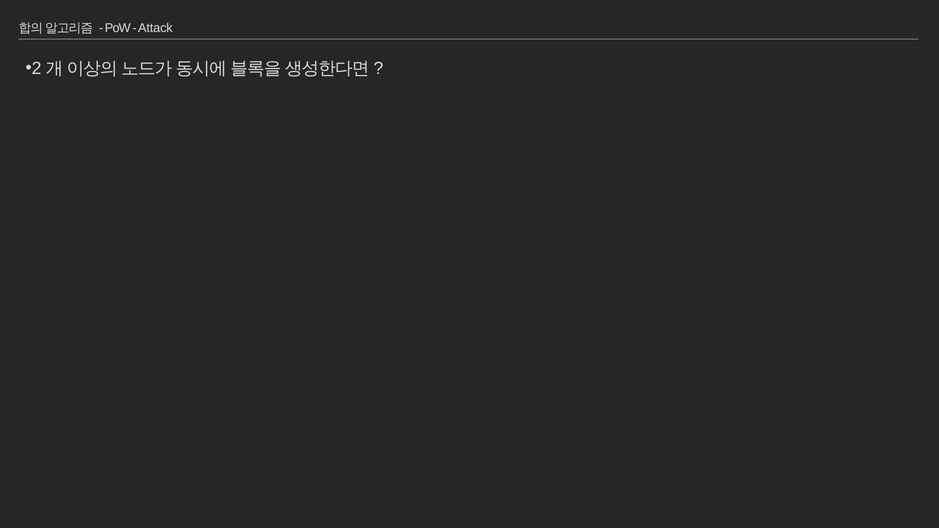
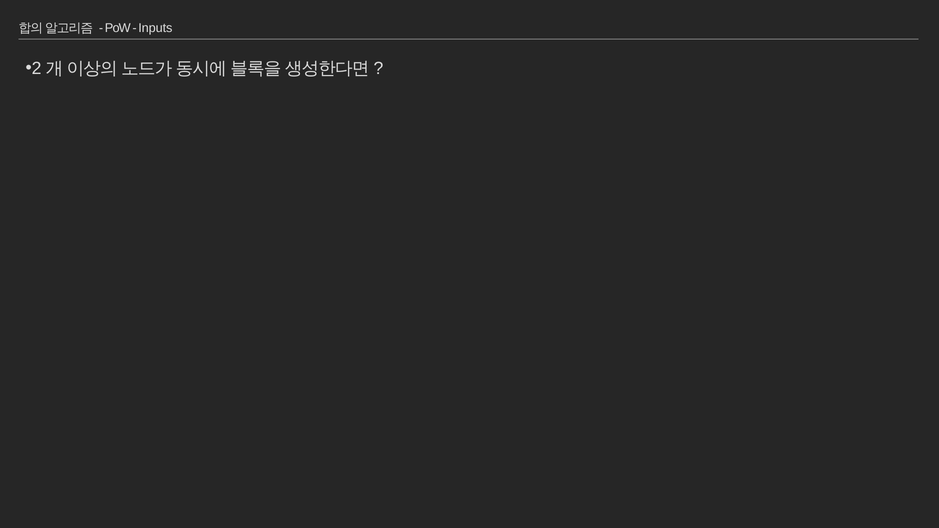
Attack: Attack -> Inputs (155, 28)
